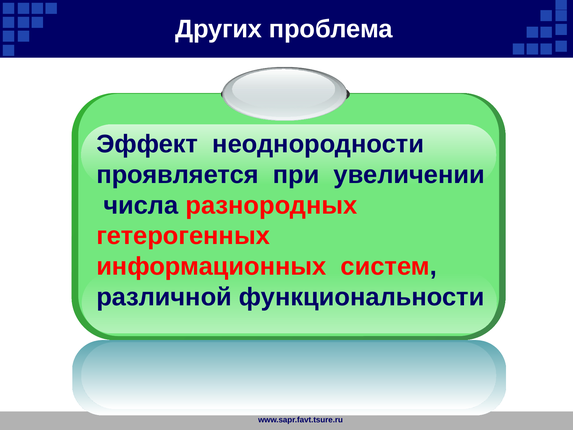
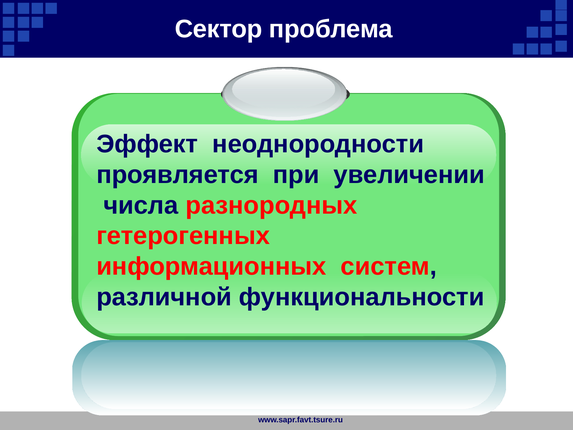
Других: Других -> Сектор (219, 29)
